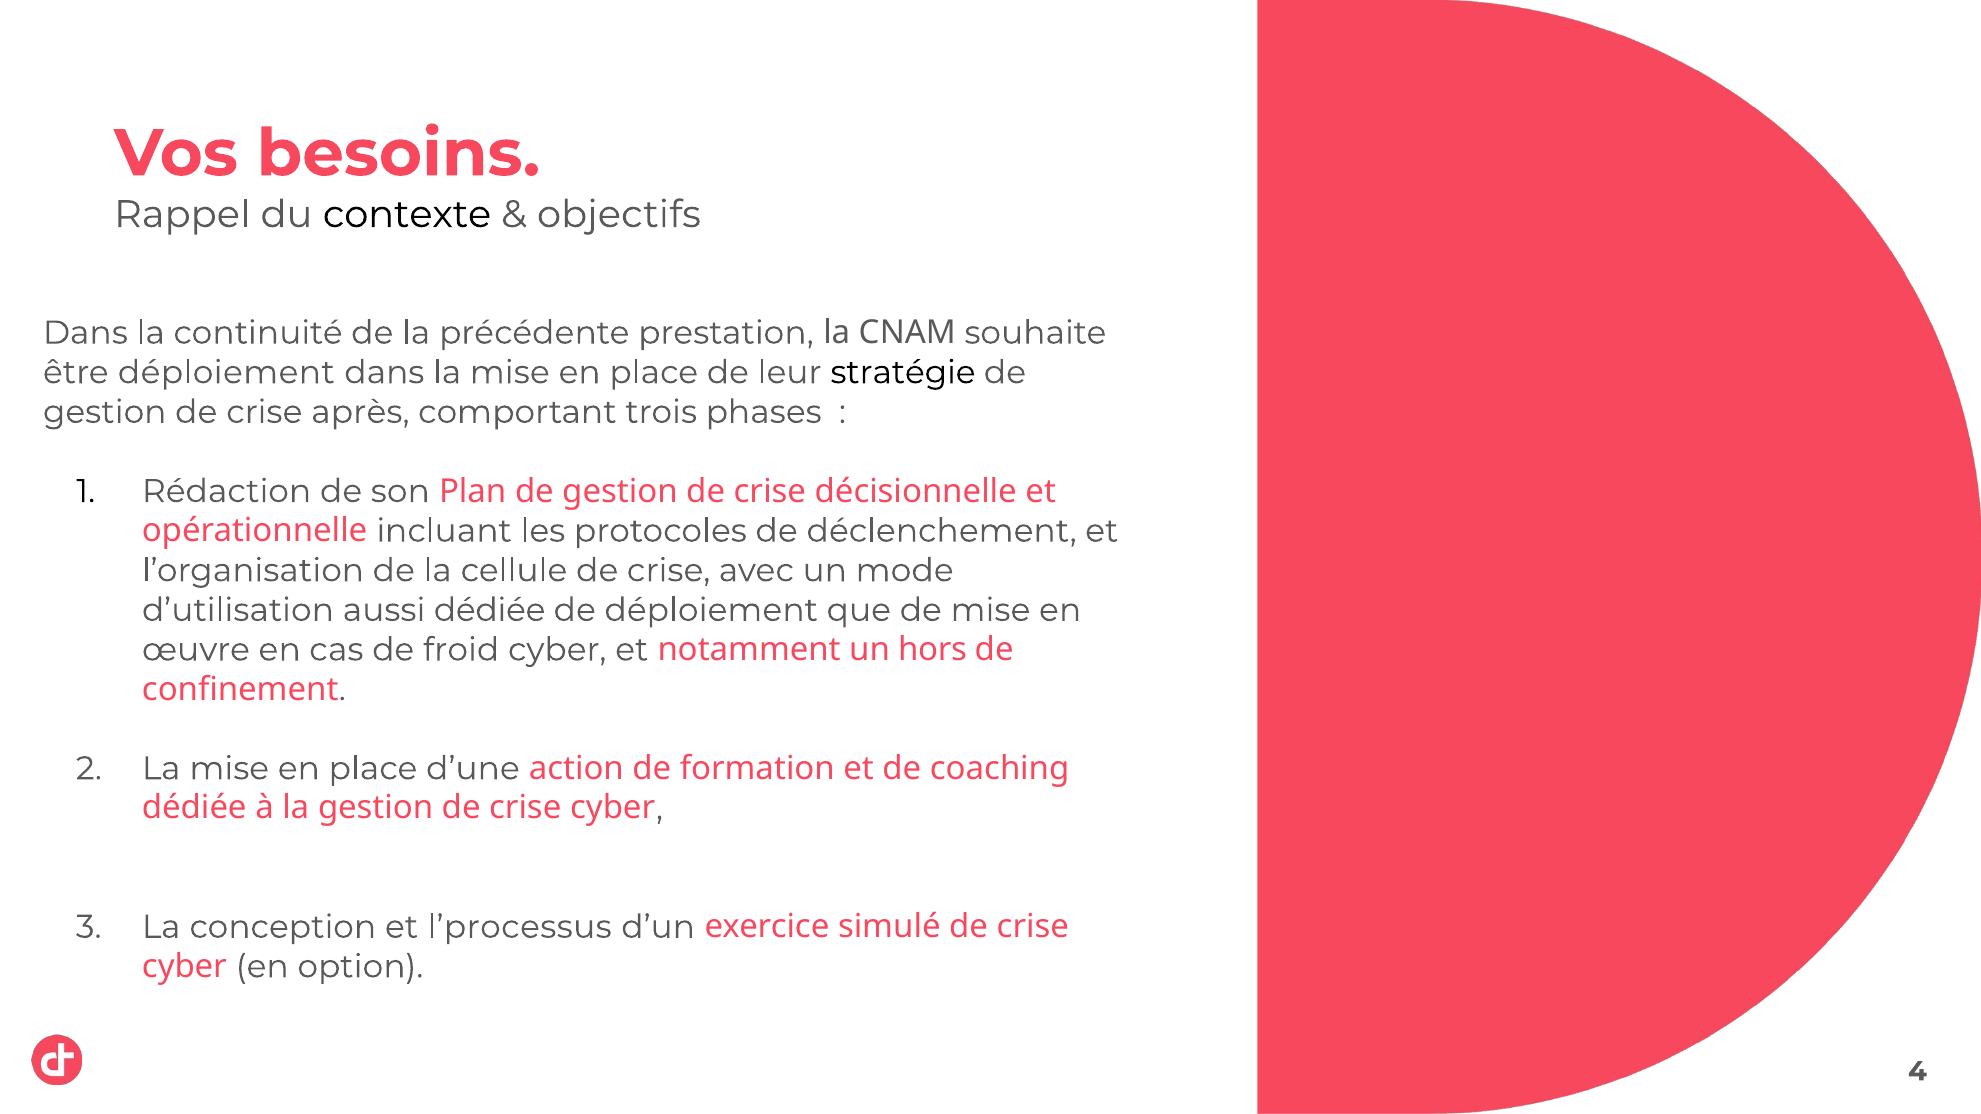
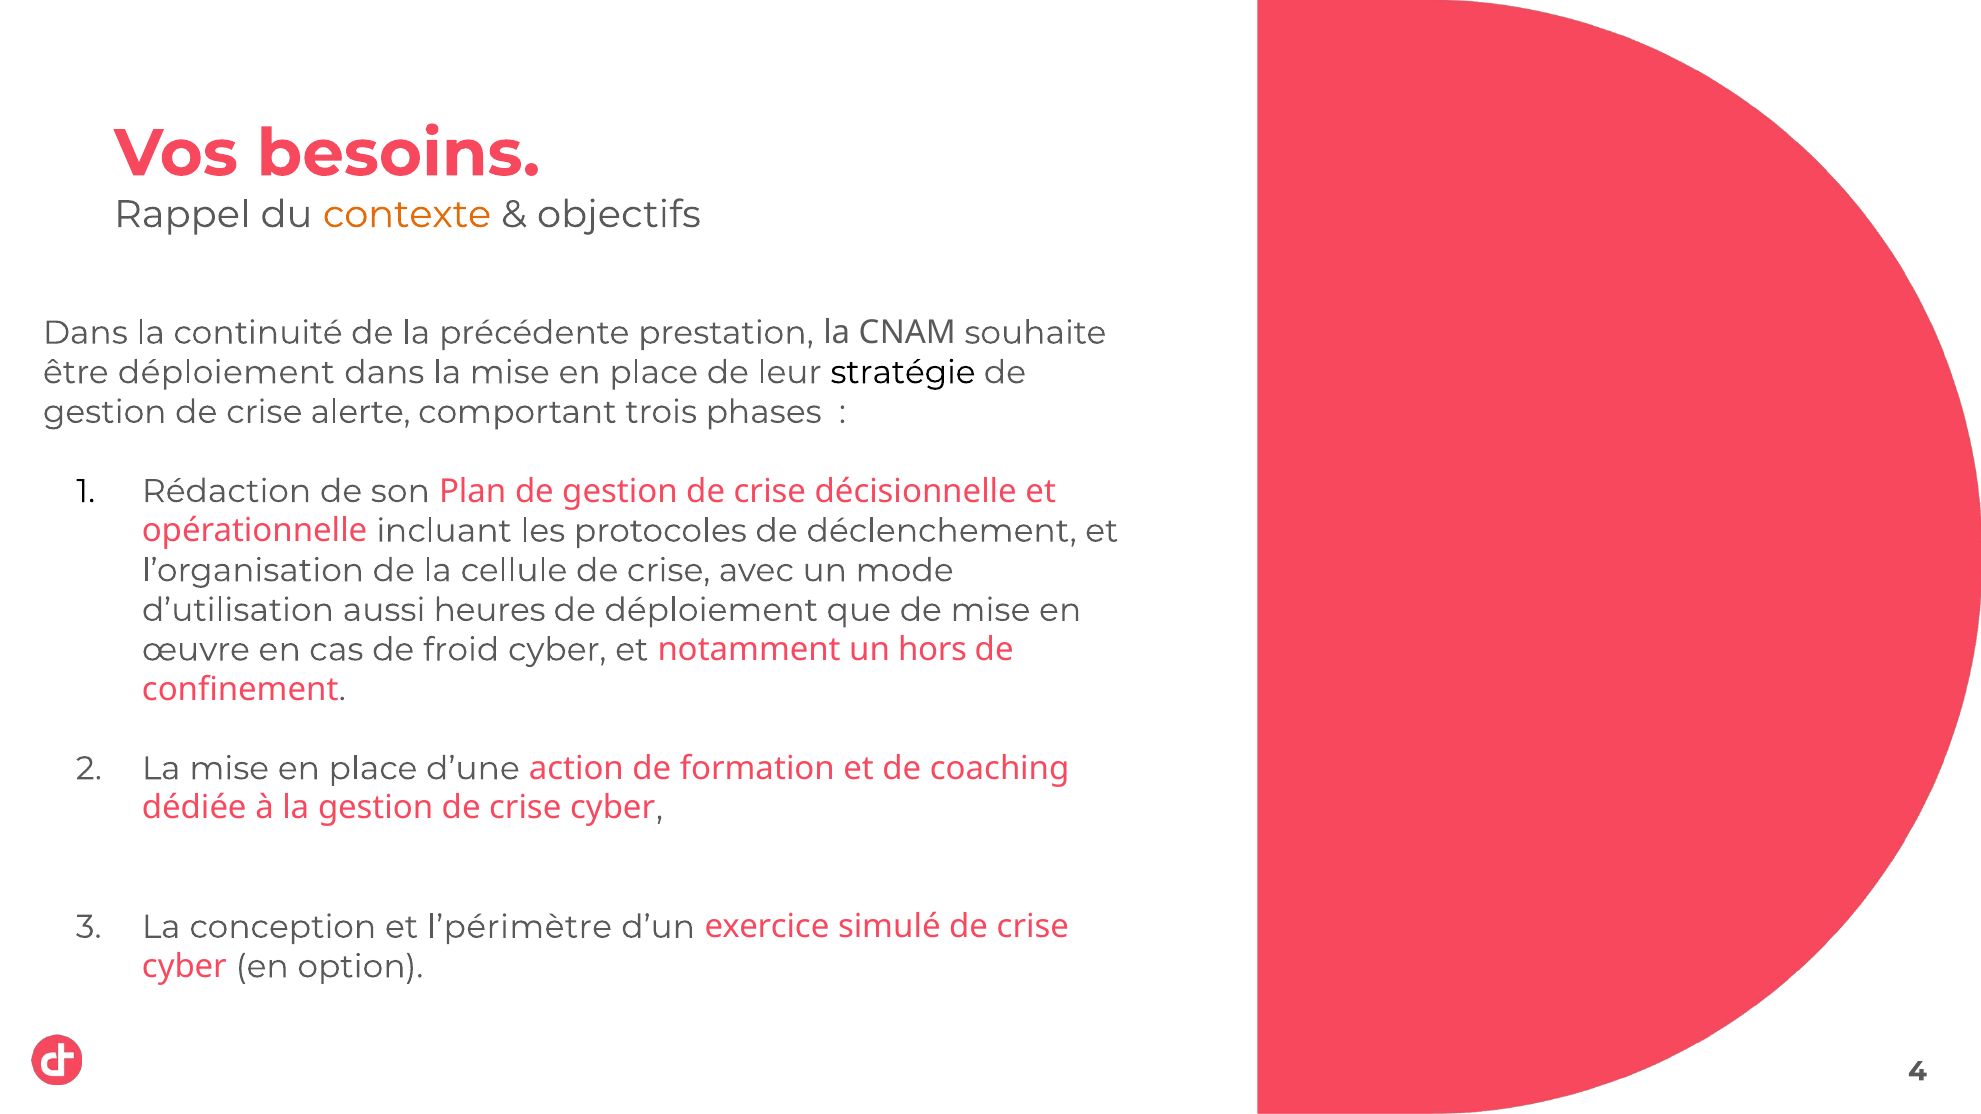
contexte colour: black -> orange (407, 214)
après: après -> alerte (361, 412)
aussi dédiée: dédiée -> heures (490, 610)
l’processus: l’processus -> l’périmètre (520, 927)
